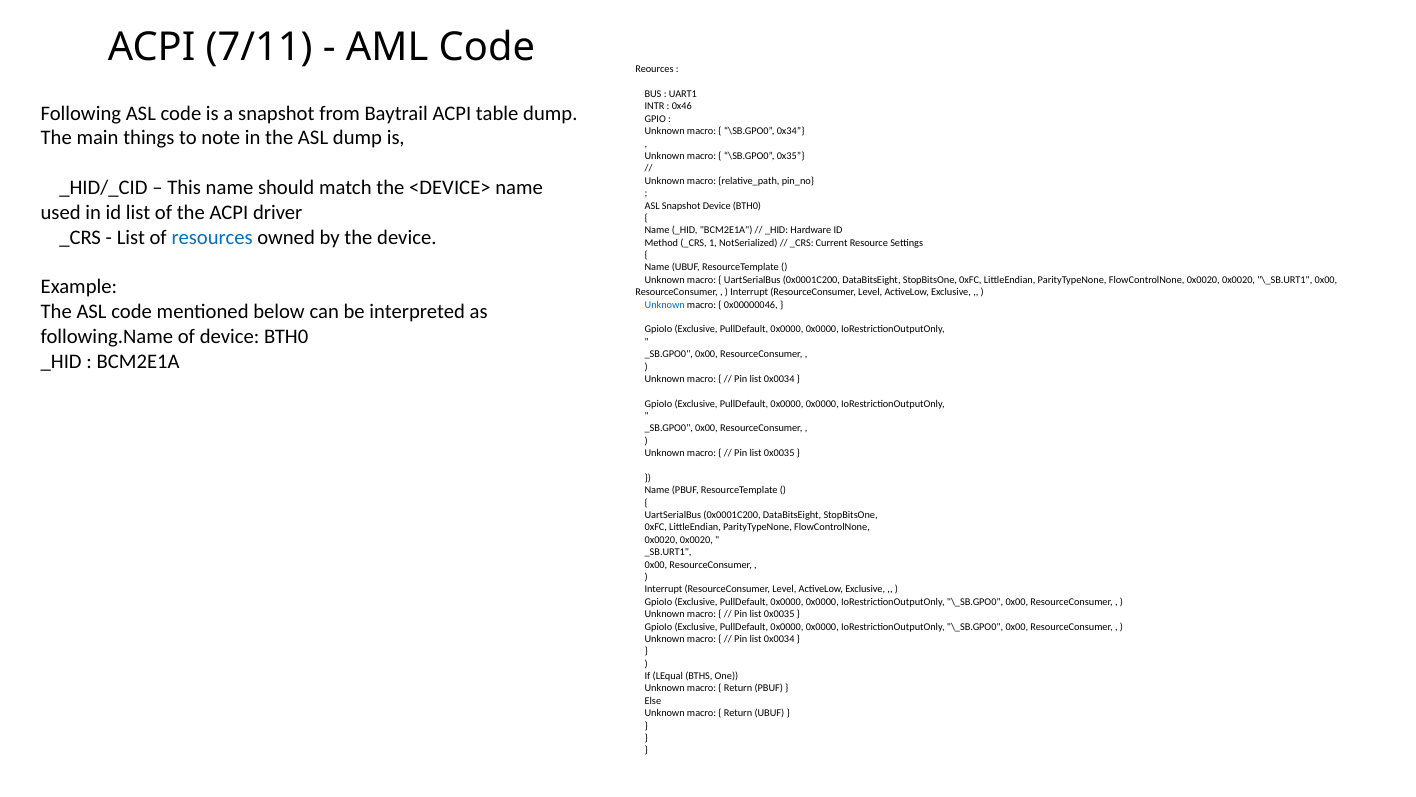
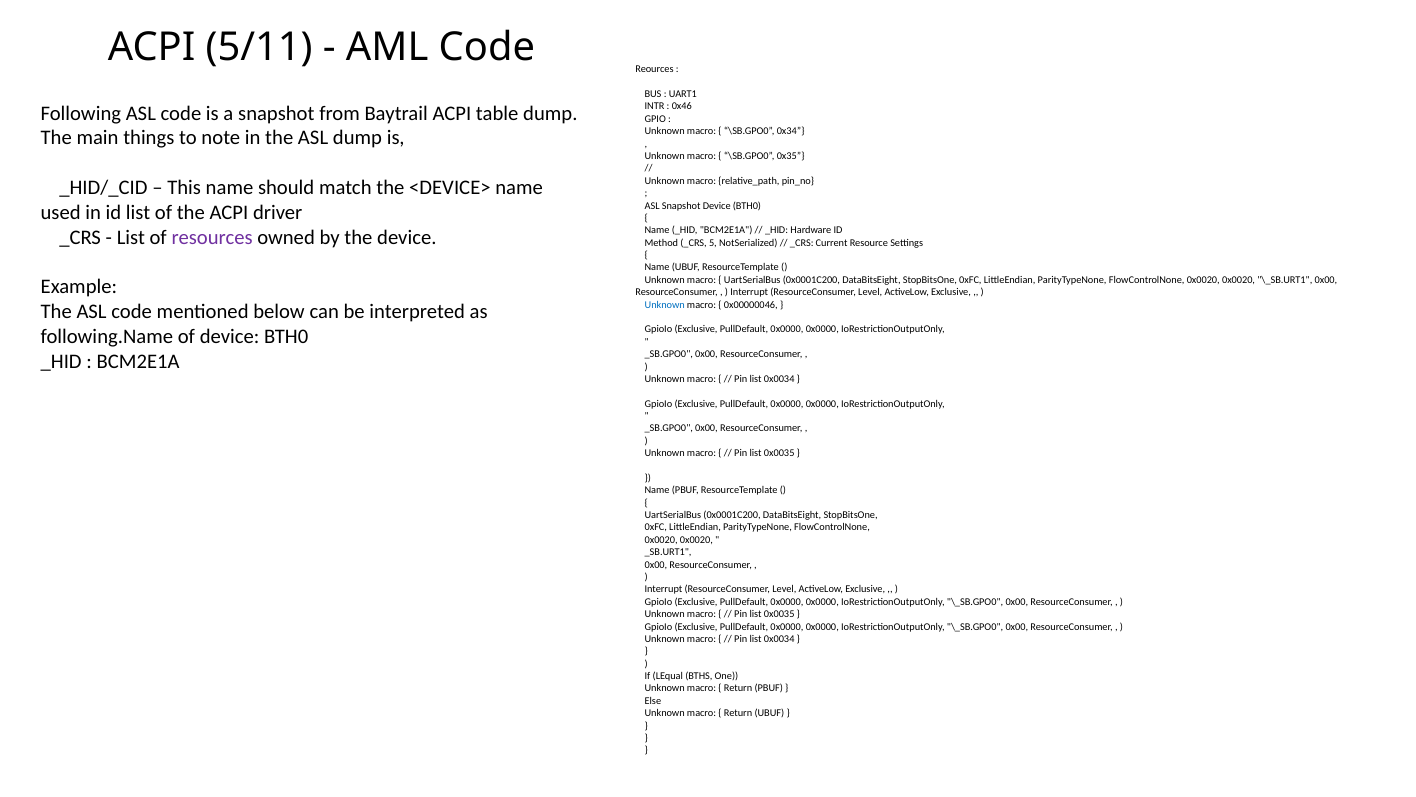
7/11: 7/11 -> 5/11 (259, 47)
resources colour: blue -> purple (212, 237)
1: 1 -> 5 (713, 243)
